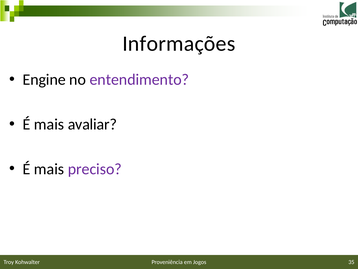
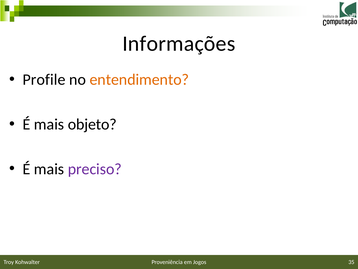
Engine: Engine -> Profile (44, 80)
entendimento colour: purple -> orange (139, 80)
avaliar: avaliar -> objeto (92, 124)
